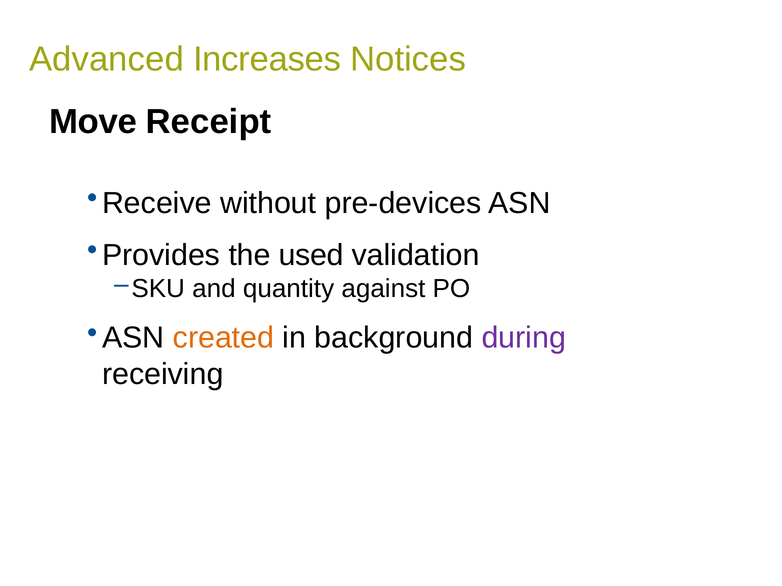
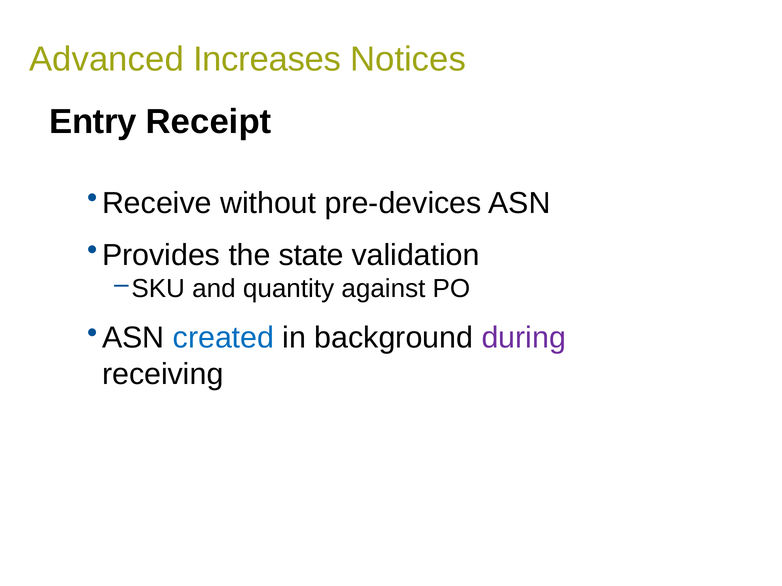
Move: Move -> Entry (93, 122)
used: used -> state (311, 255)
created colour: orange -> blue (223, 338)
